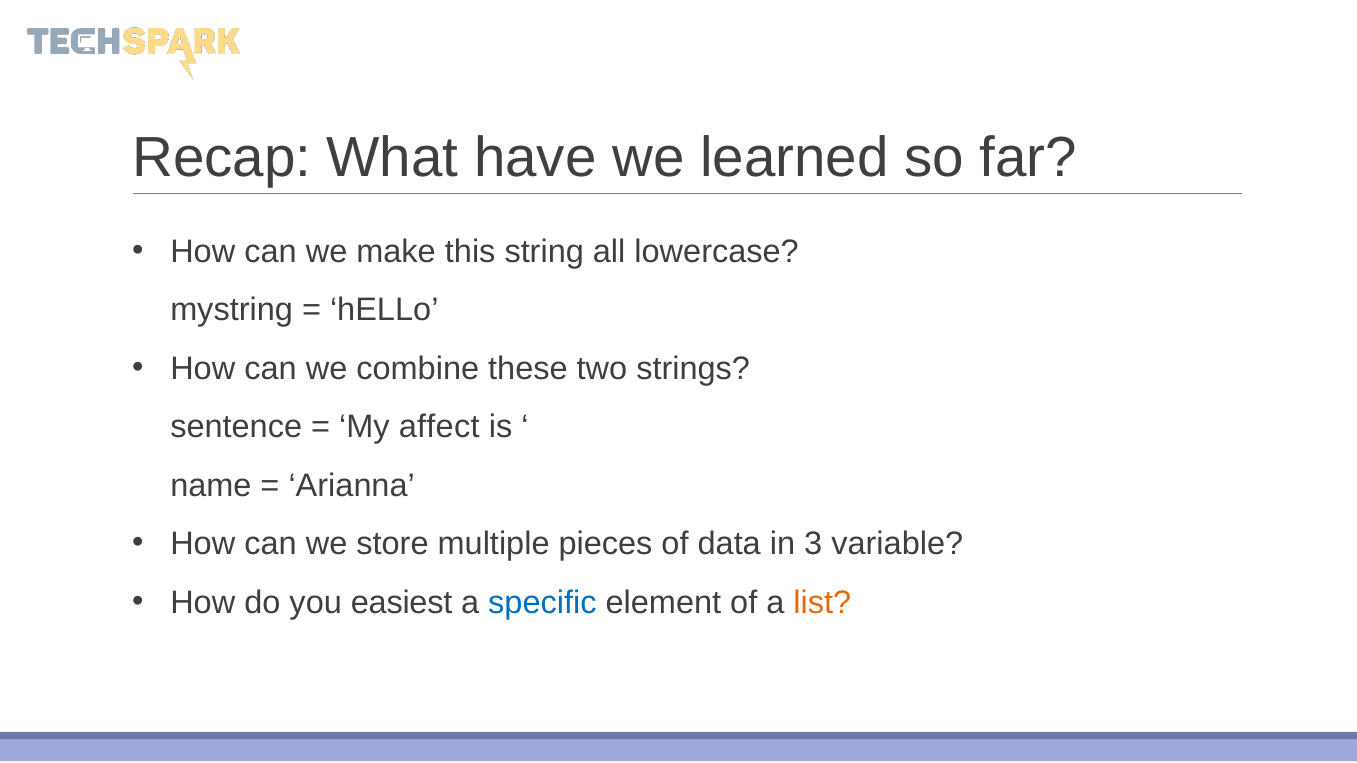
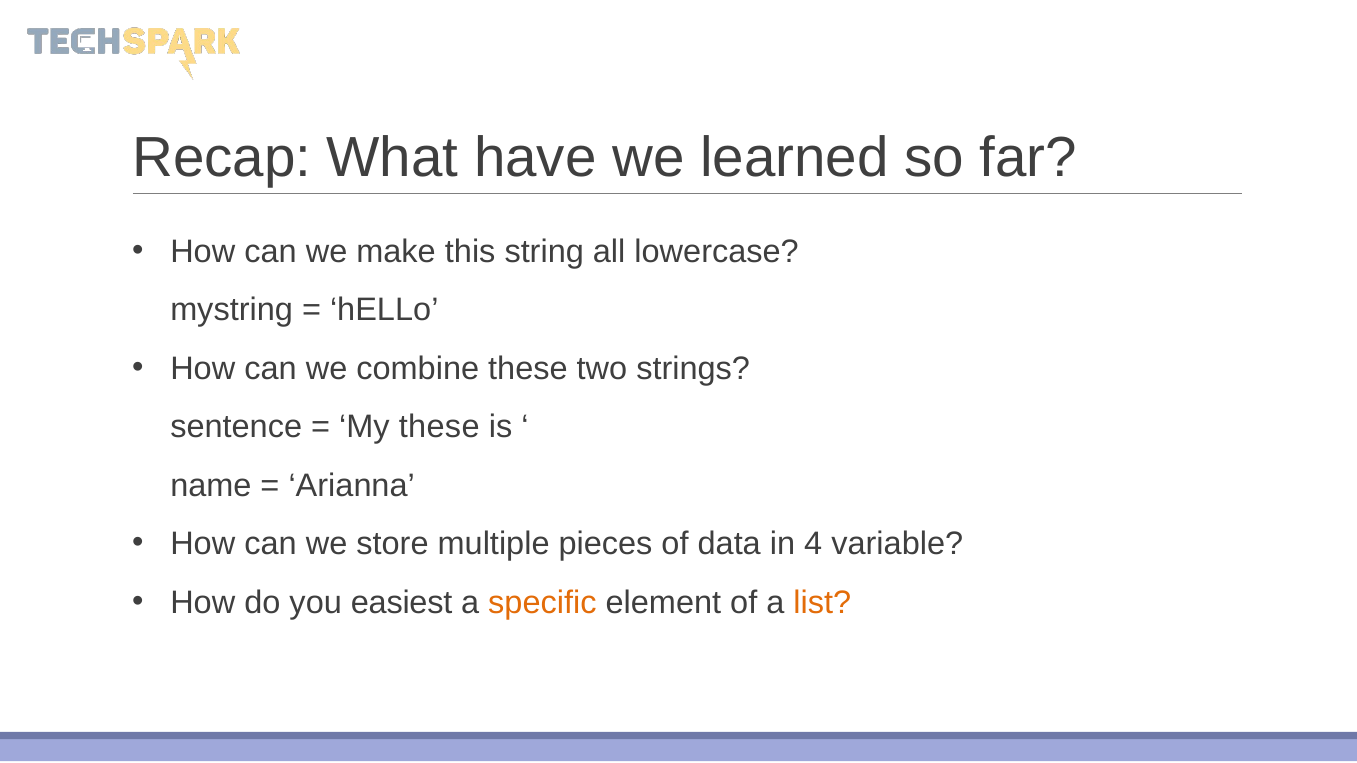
My affect: affect -> these (439, 427)
3: 3 -> 4 (813, 544)
specific colour: blue -> orange (542, 603)
